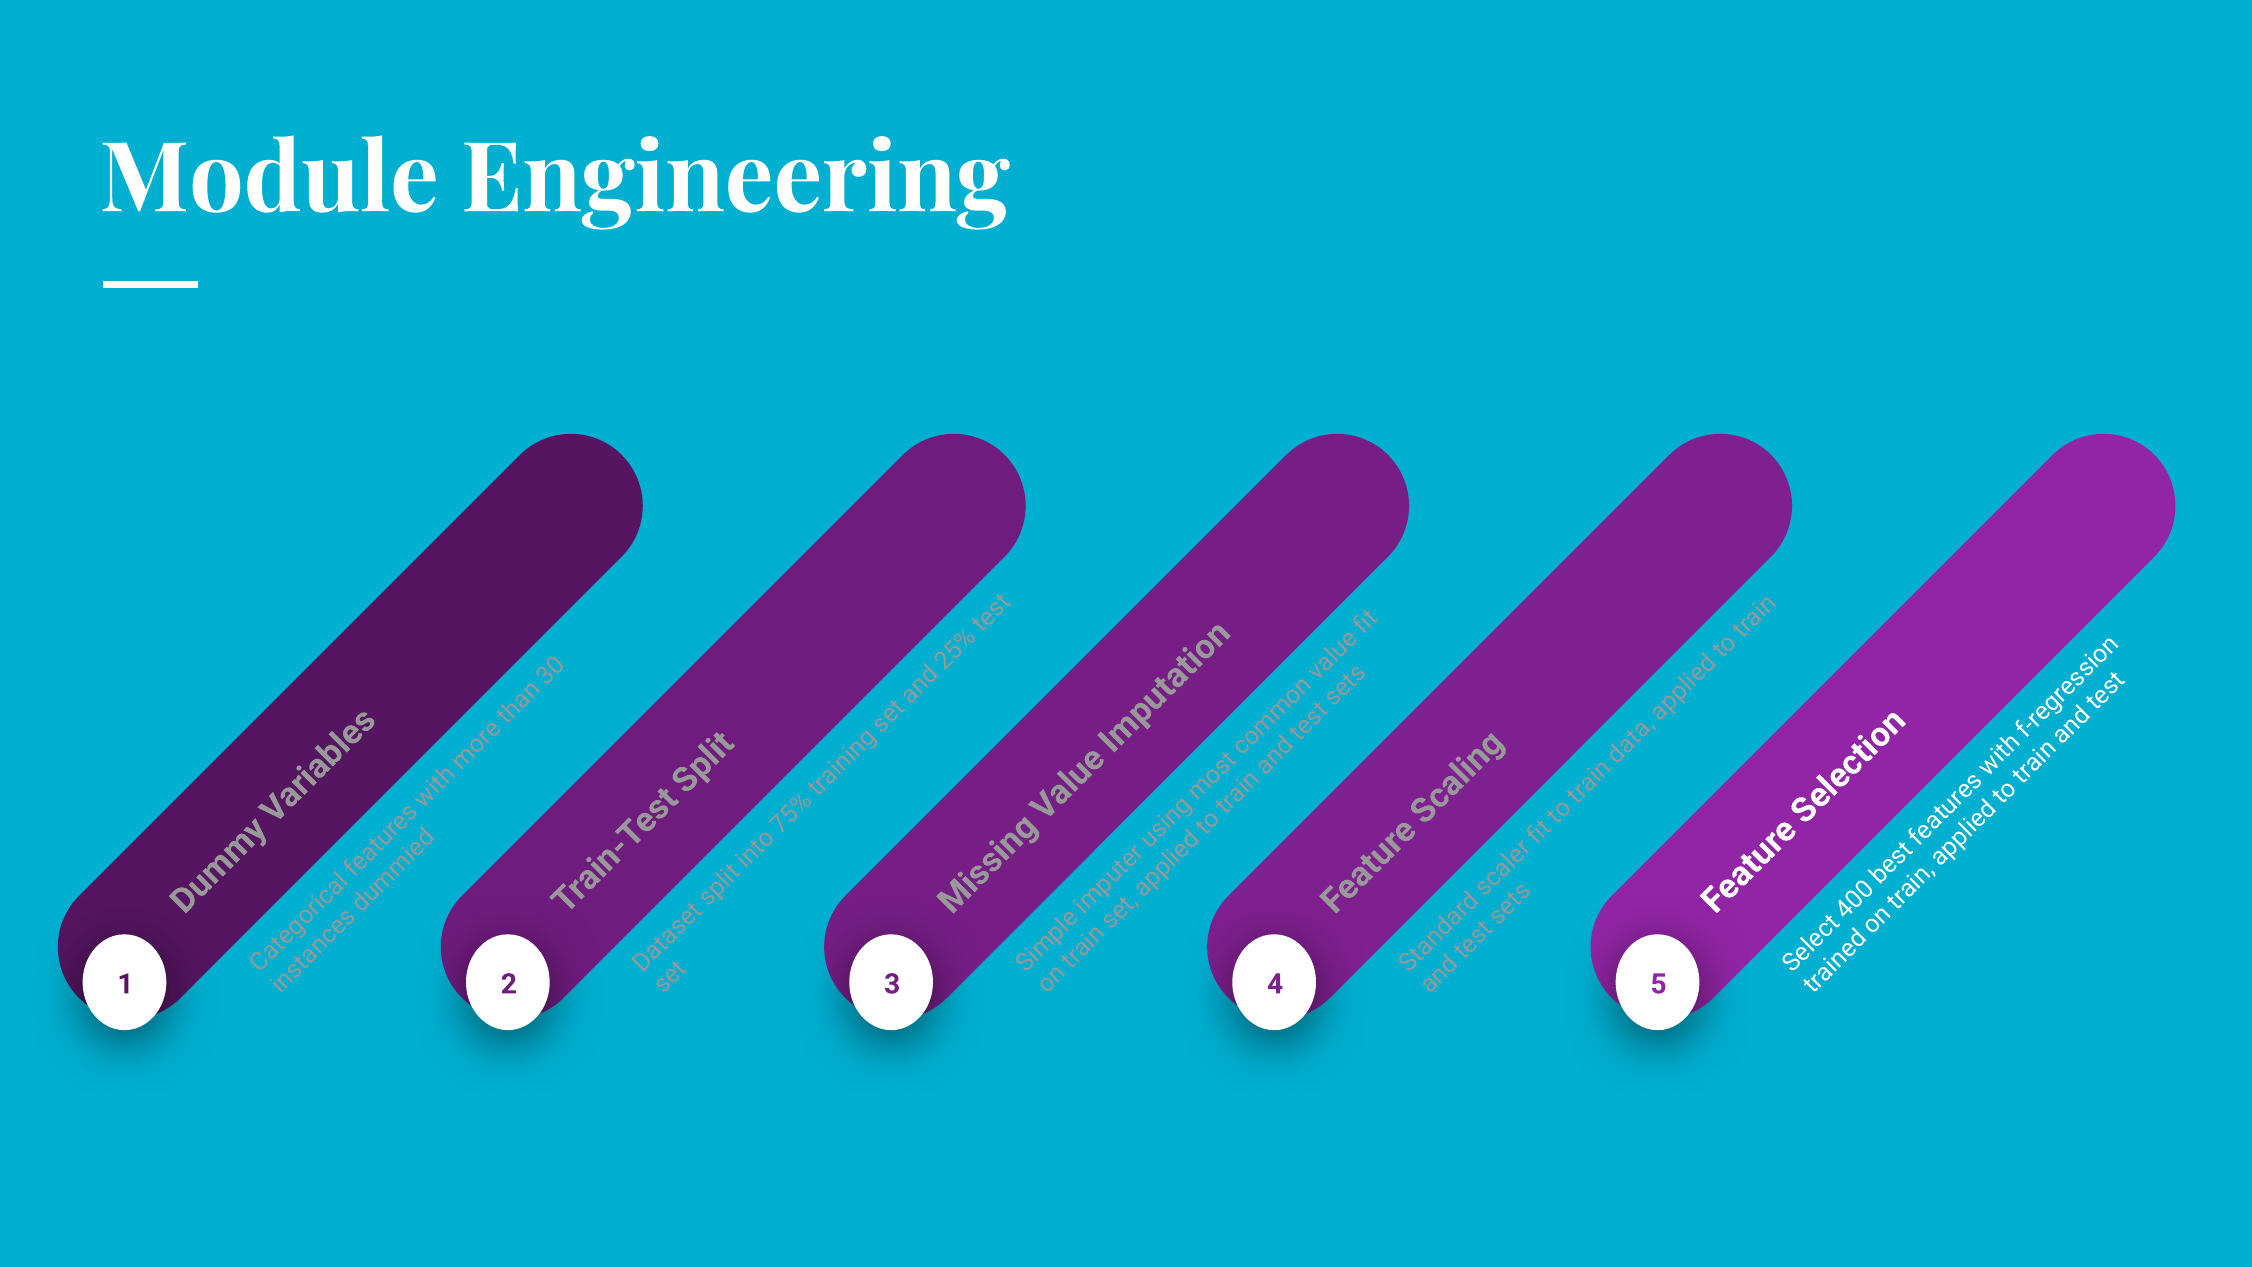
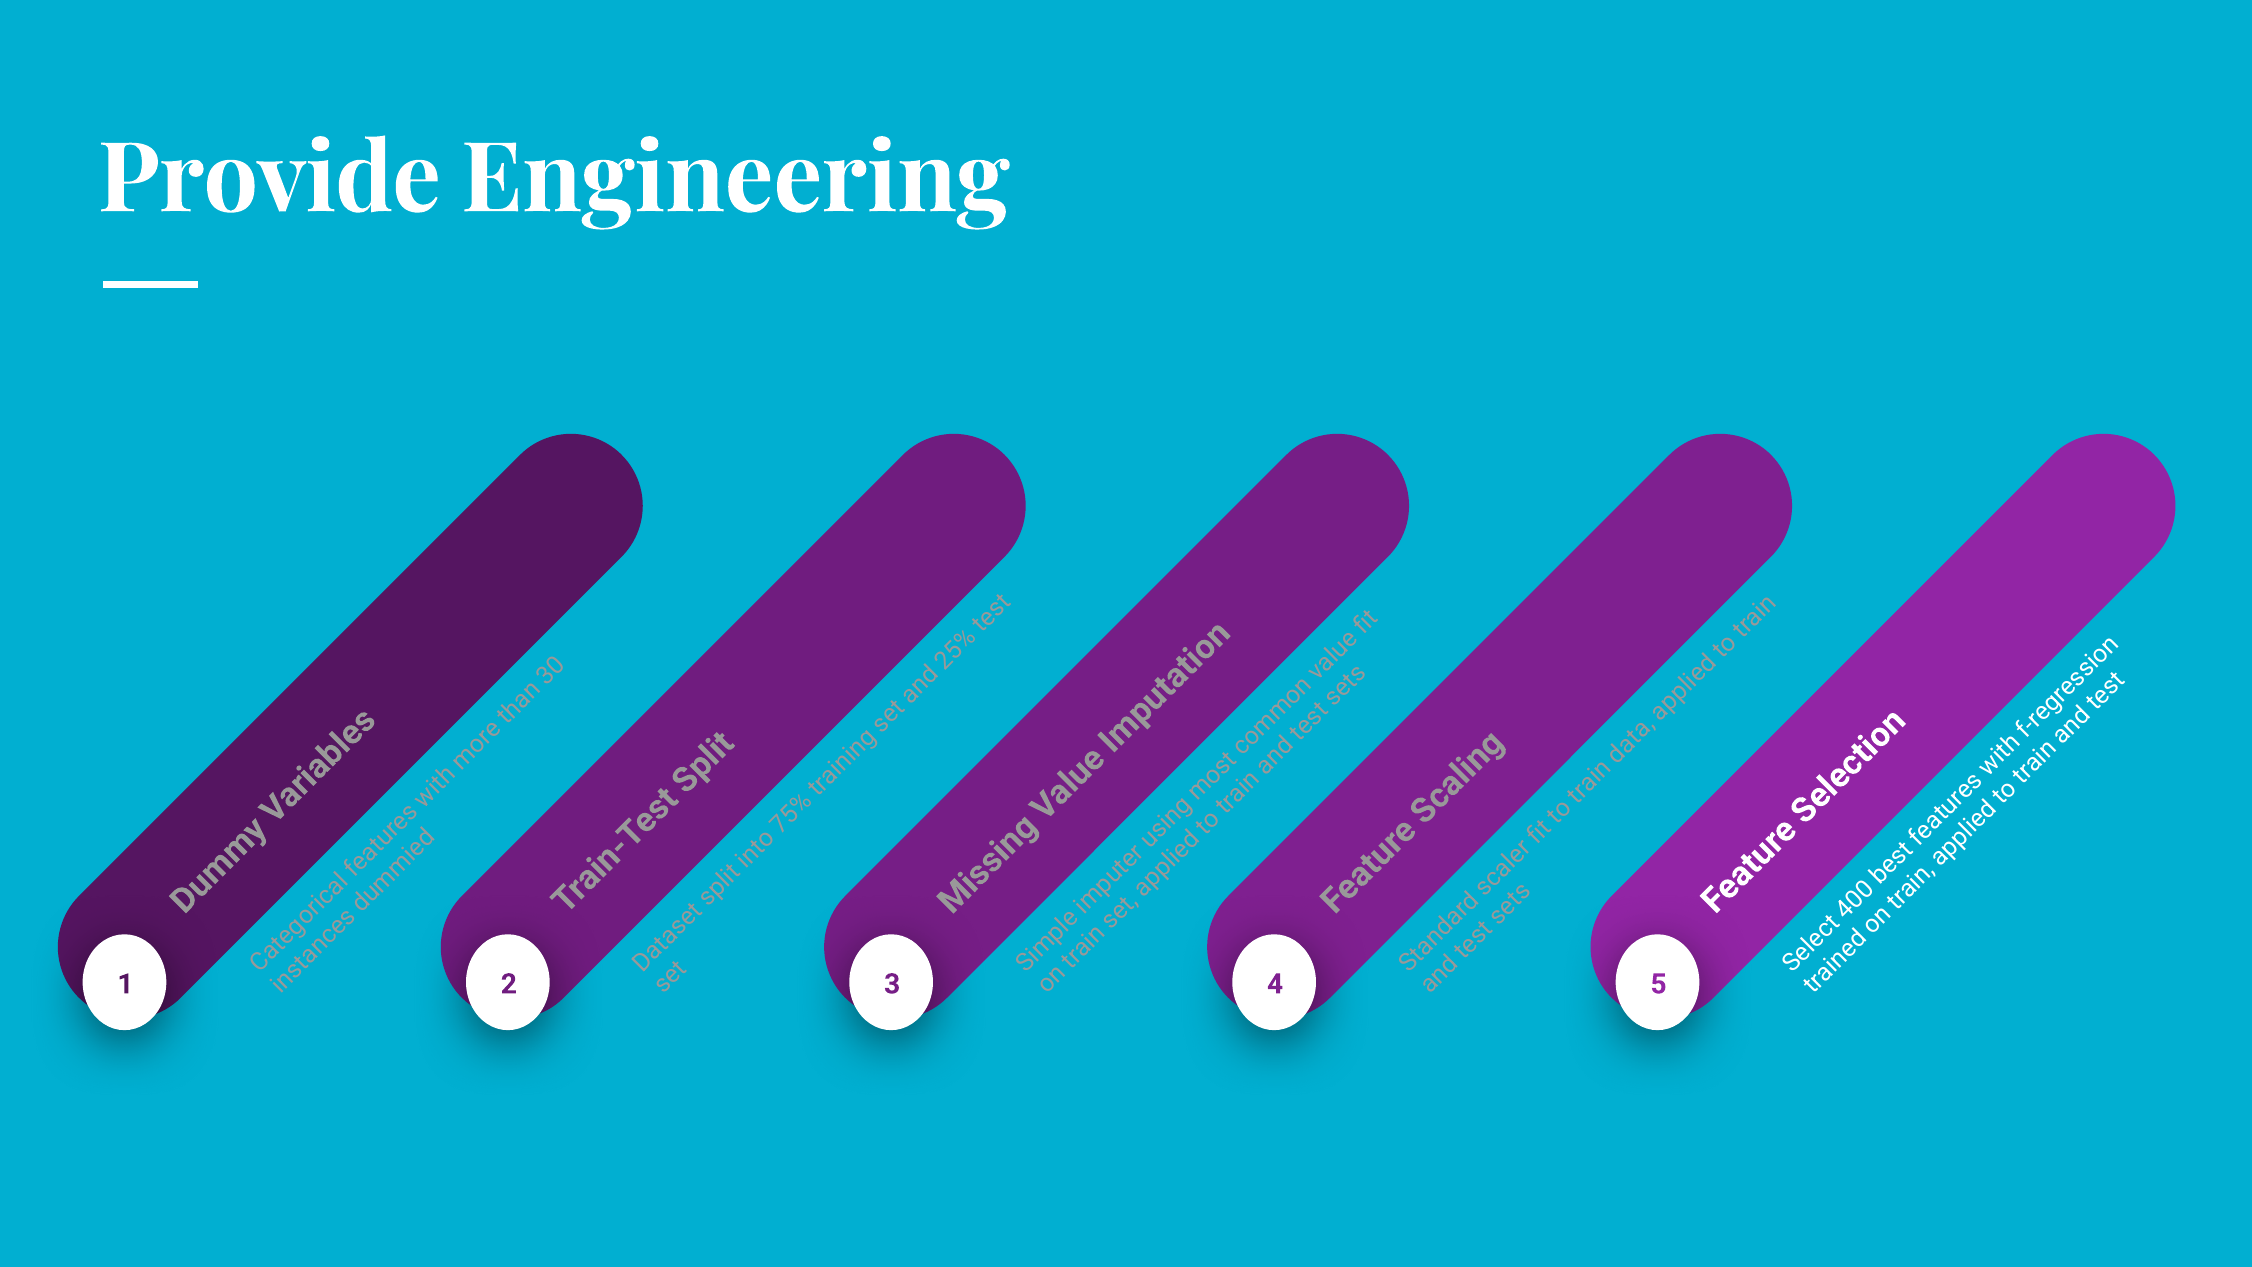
Module: Module -> Provide (269, 179)
